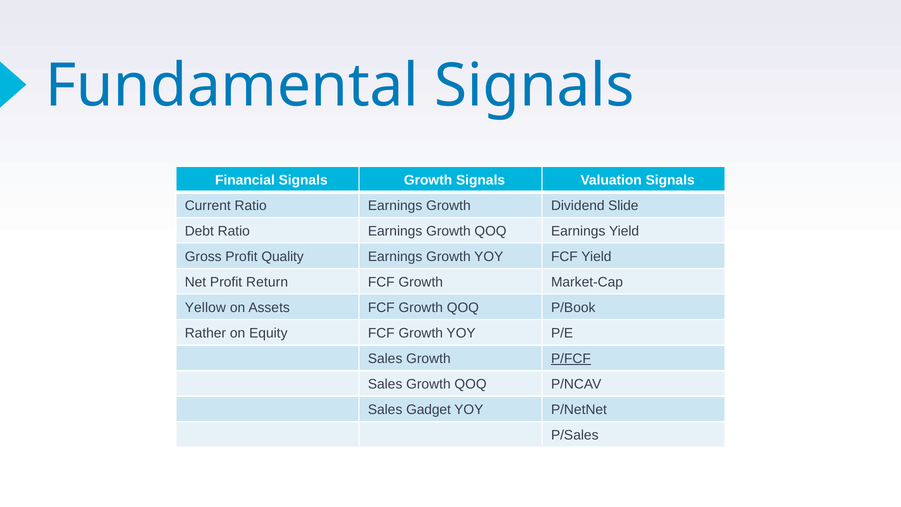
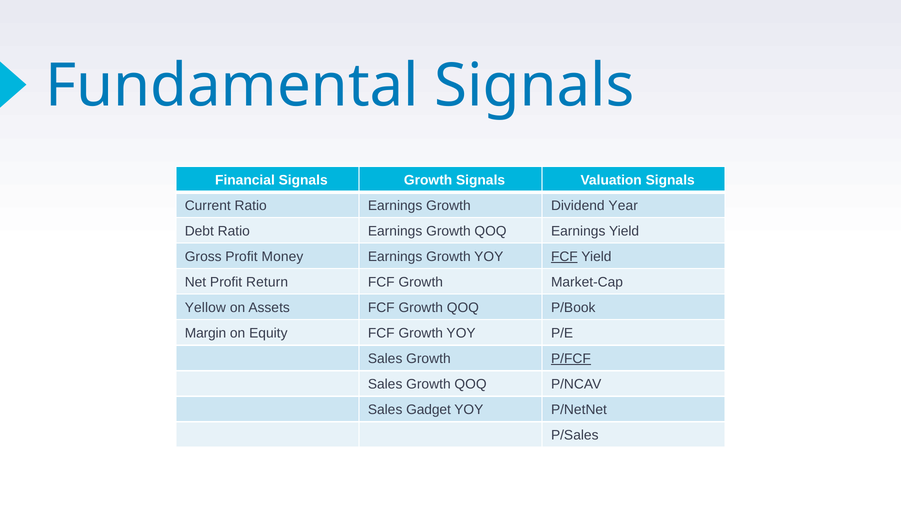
Slide: Slide -> Year (623, 205)
Quality: Quality -> Money (282, 256)
FCF underline: none -> present (564, 256)
Rather: Rather -> Margin (205, 333)
